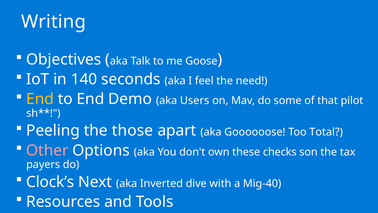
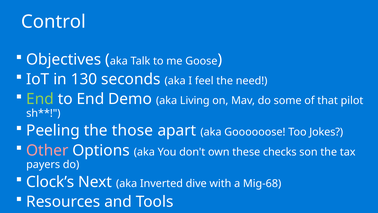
Writing: Writing -> Control (54, 22)
140: 140 -> 130 (84, 79)
End colour: yellow -> light green (40, 99)
Users: Users -> Living (195, 100)
Total: Total -> Jokes (326, 132)
Mig-40: Mig-40 -> Mig-68 (262, 183)
